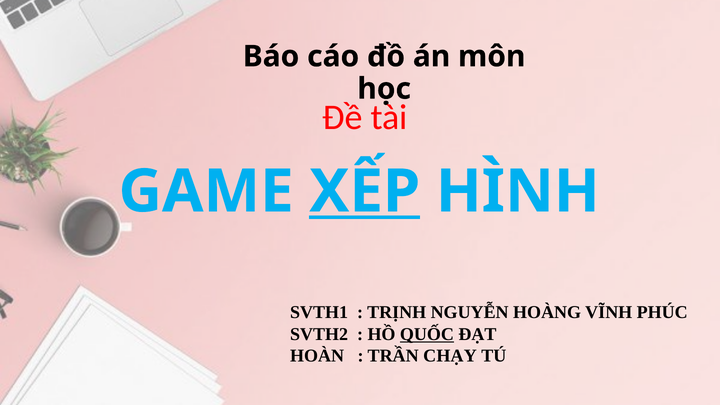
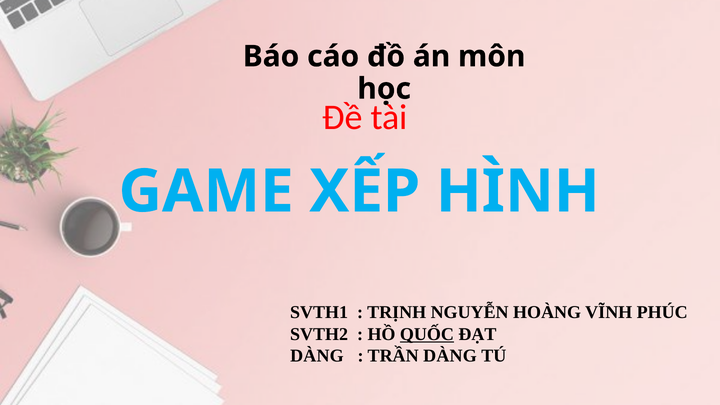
XẾP underline: present -> none (365, 192)
HOÀN: HOÀN -> DÀNG (317, 356)
TRẦN CHẠY: CHẠY -> DÀNG (450, 356)
